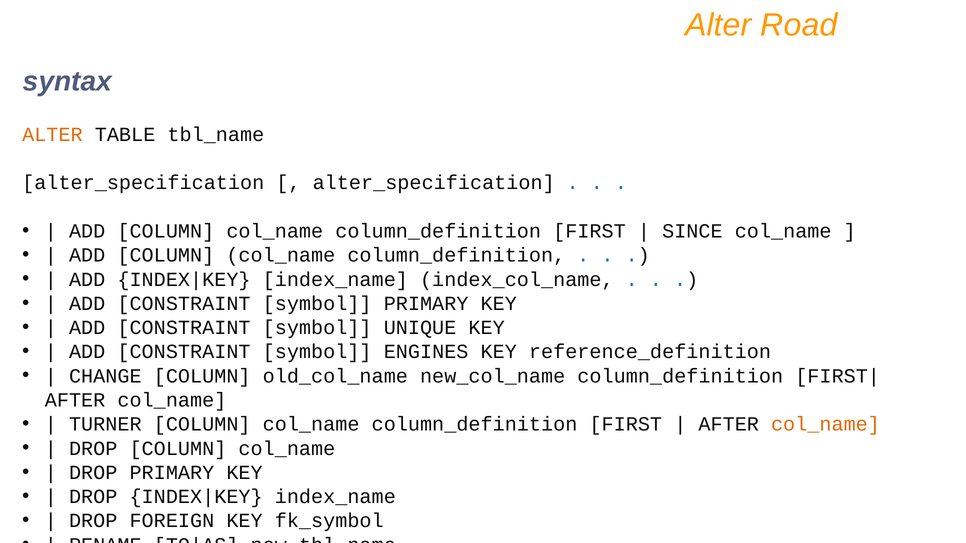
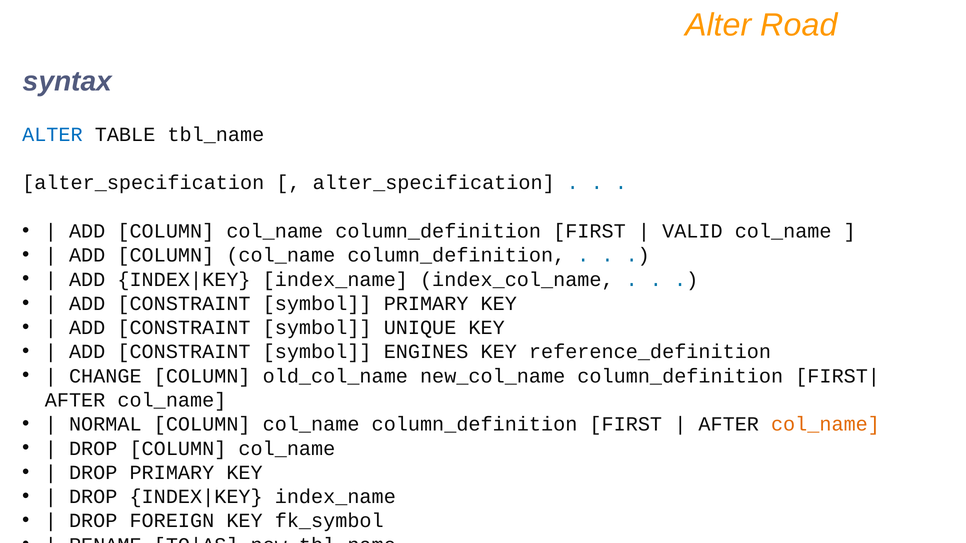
ALTER colour: orange -> blue (52, 135)
SINCE: SINCE -> VALID (692, 231)
TURNER: TURNER -> NORMAL (105, 425)
